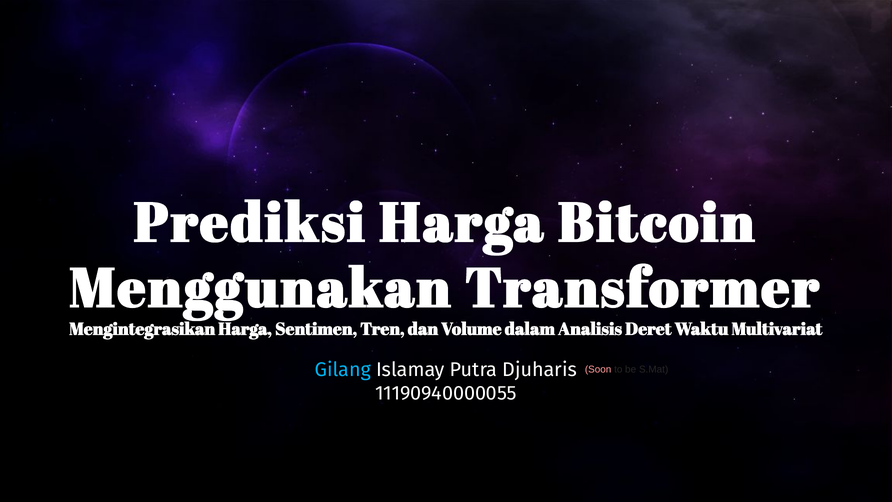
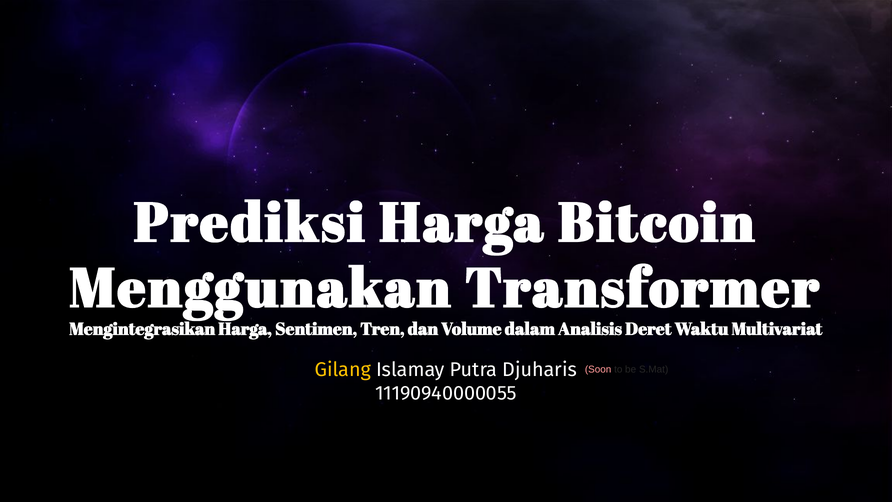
Gilang colour: light blue -> yellow (343, 369)
